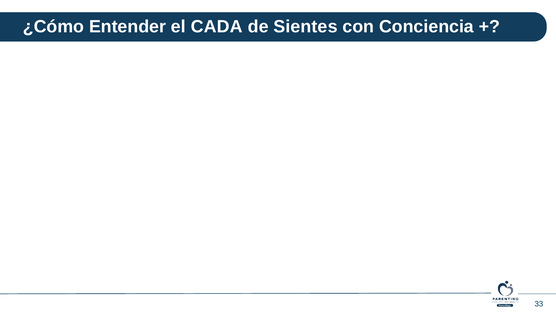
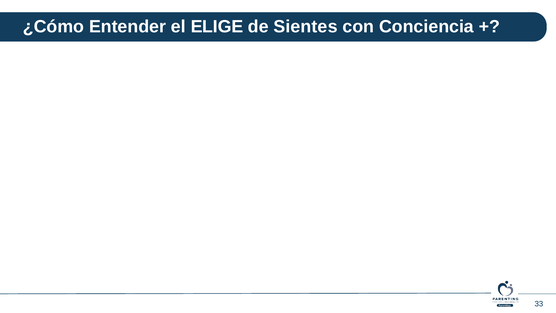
CADA: CADA -> ELIGE (217, 27)
